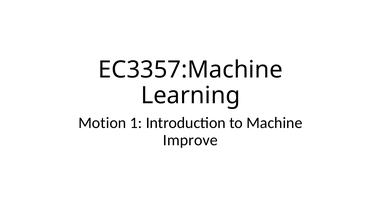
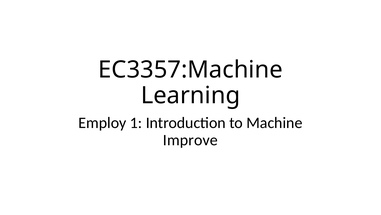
Motion: Motion -> Employ (102, 122)
